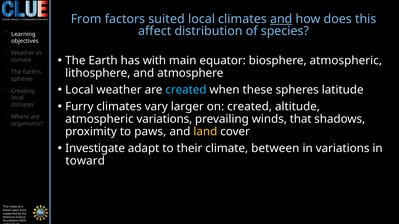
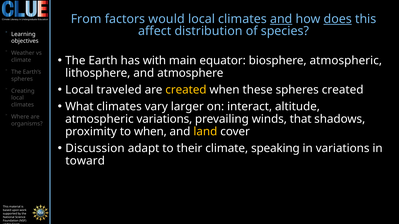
suited: suited -> would (167, 19)
does underline: none -> present (338, 19)
Local weather: weather -> traveled (119, 90)
created colour: light blue -> yellow (186, 90)
spheres latitude: latitude -> created (343, 90)
Furry: Furry -> What (79, 107)
on created: created -> interact (250, 107)
to paws: paws -> when (150, 132)
Investigate: Investigate -> Discussion (95, 149)
between: between -> speaking (275, 149)
